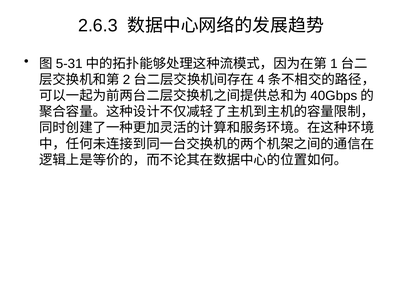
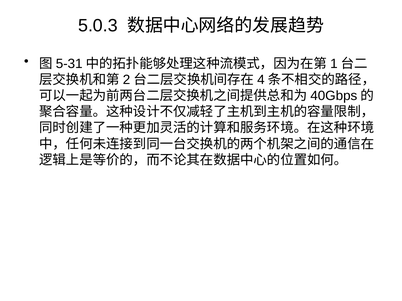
2.6.3: 2.6.3 -> 5.0.3 (98, 26)
